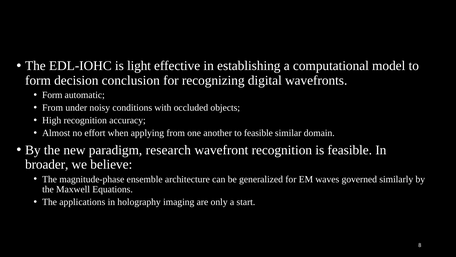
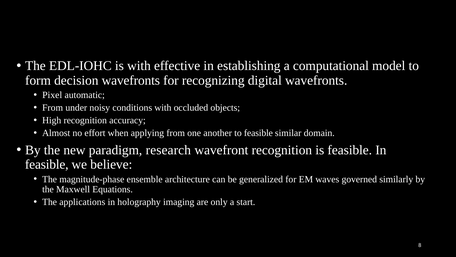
is light: light -> with (139, 66)
decision conclusion: conclusion -> wavefronts (131, 80)
Form: Form -> Pixel (52, 95)
broader: broader -> feasible (47, 164)
